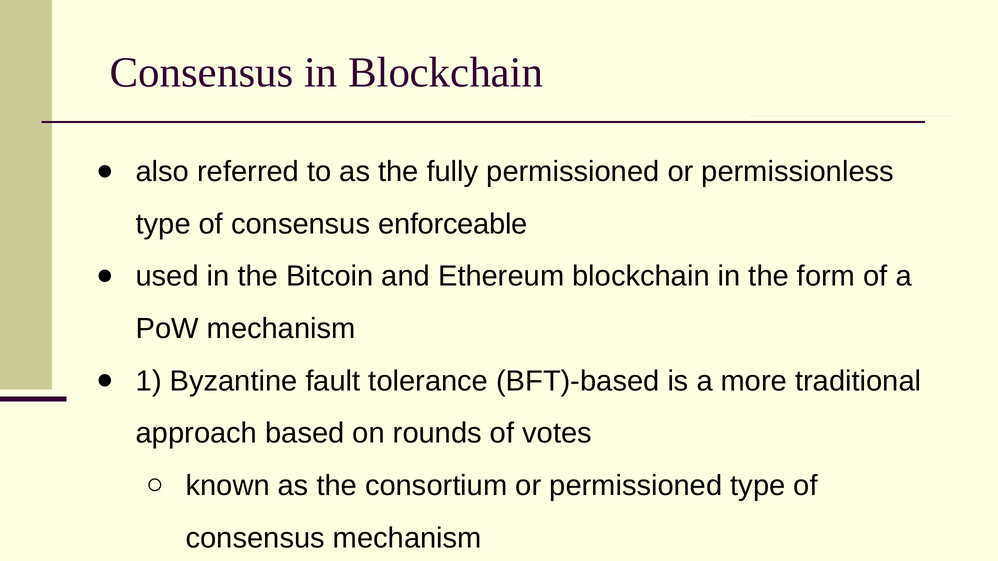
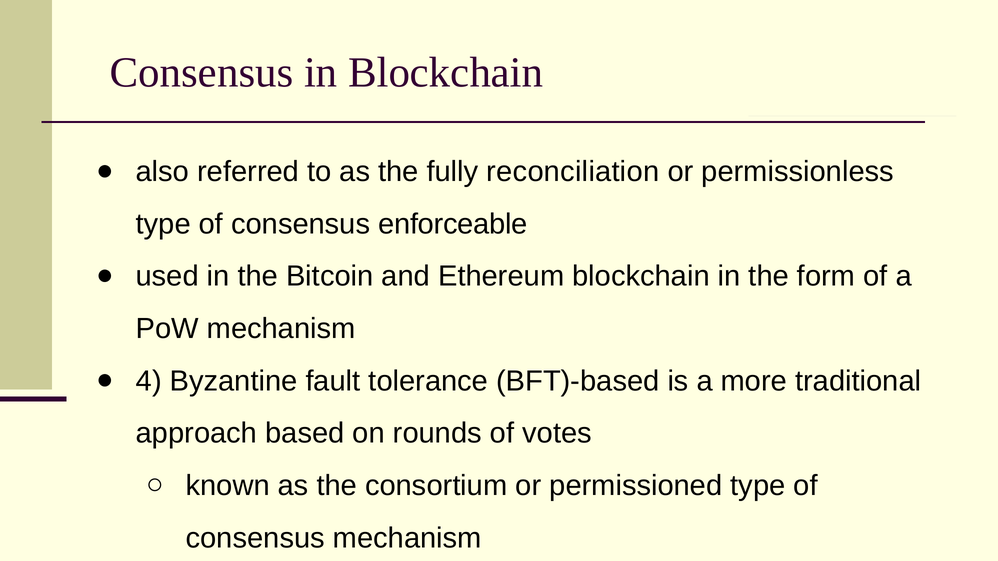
fully permissioned: permissioned -> reconciliation (573, 172)
1: 1 -> 4 (149, 381)
